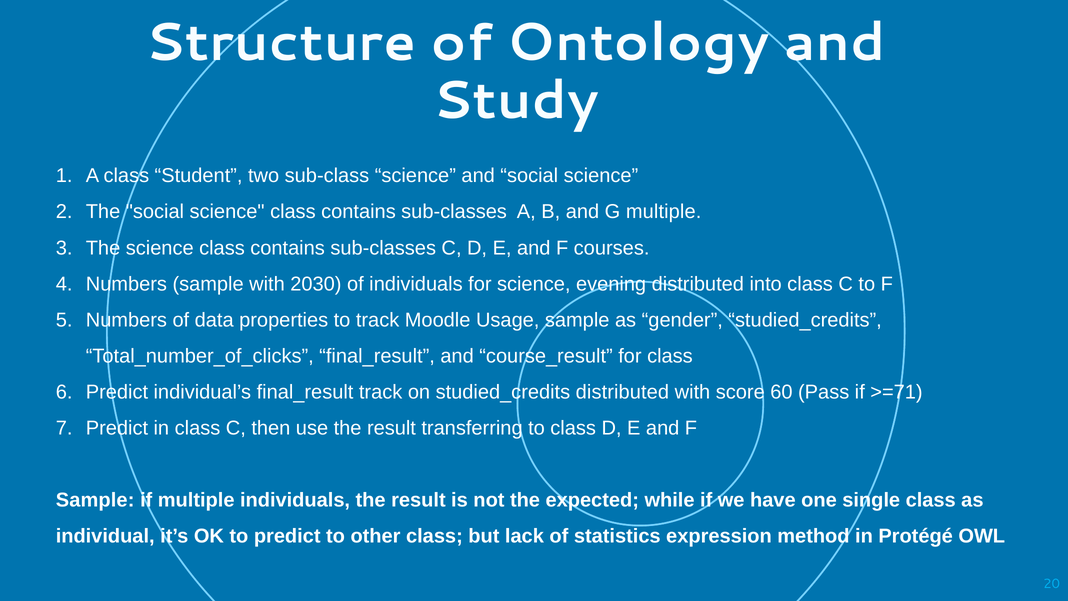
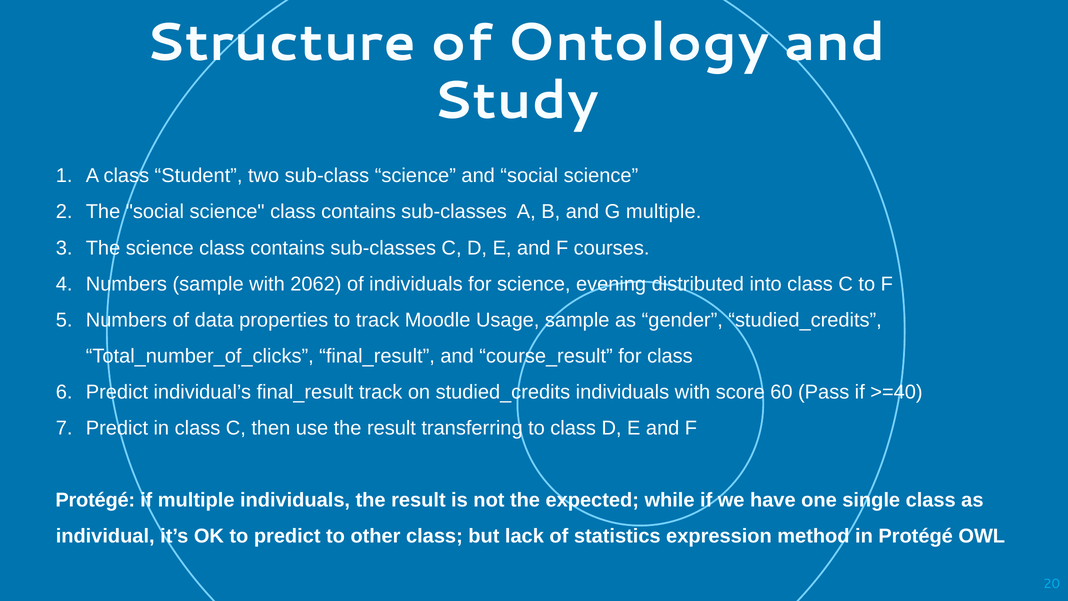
2030: 2030 -> 2062 (316, 284)
studied_credits distributed: distributed -> individuals (622, 392)
>=71: >=71 -> >=40 (896, 392)
Sample: Sample -> Protégé (95, 500)
